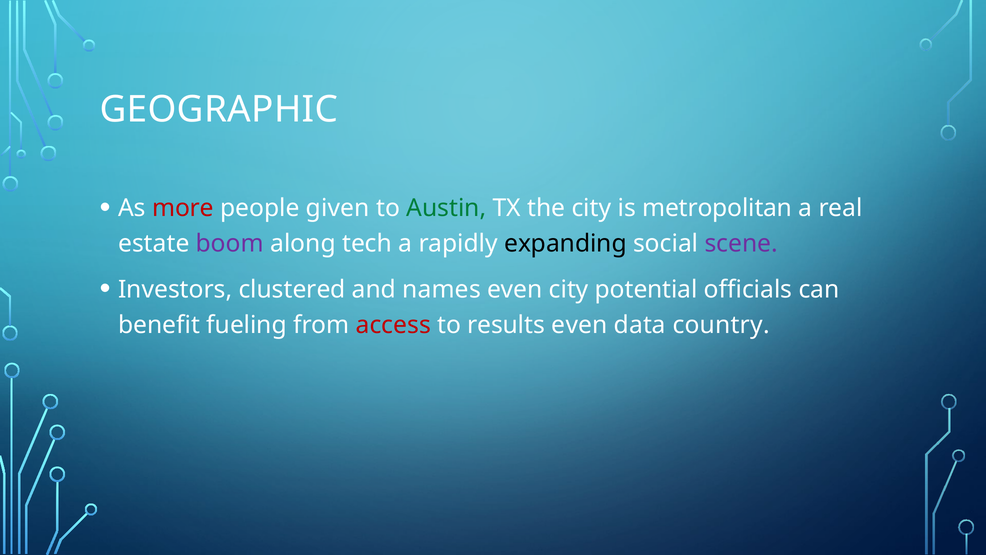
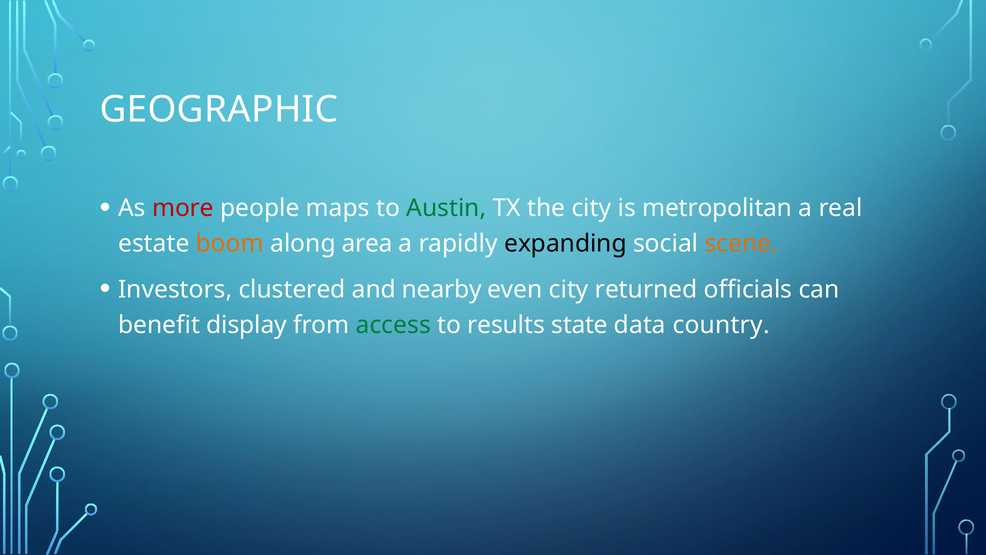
given: given -> maps (338, 208)
boom colour: purple -> orange (230, 244)
tech: tech -> area (367, 244)
scene colour: purple -> orange (741, 244)
names: names -> nearby (442, 289)
potential: potential -> returned (646, 289)
fueling: fueling -> display (247, 325)
access colour: red -> green (393, 325)
results even: even -> state (580, 325)
